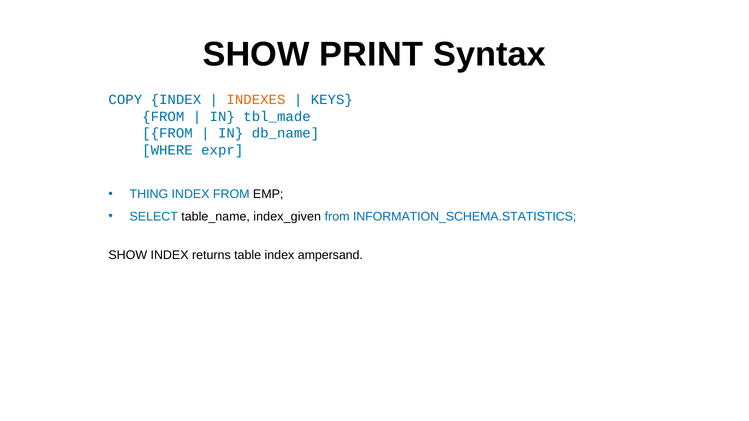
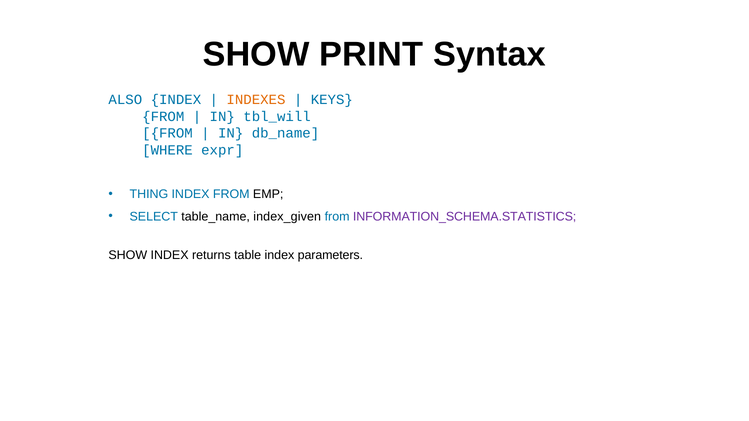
COPY: COPY -> ALSO (125, 100)
tbl_made: tbl_made -> tbl_will (277, 117)
INFORMATION_SCHEMA.STATISTICS colour: blue -> purple (465, 217)
ampersand: ampersand -> parameters (330, 255)
